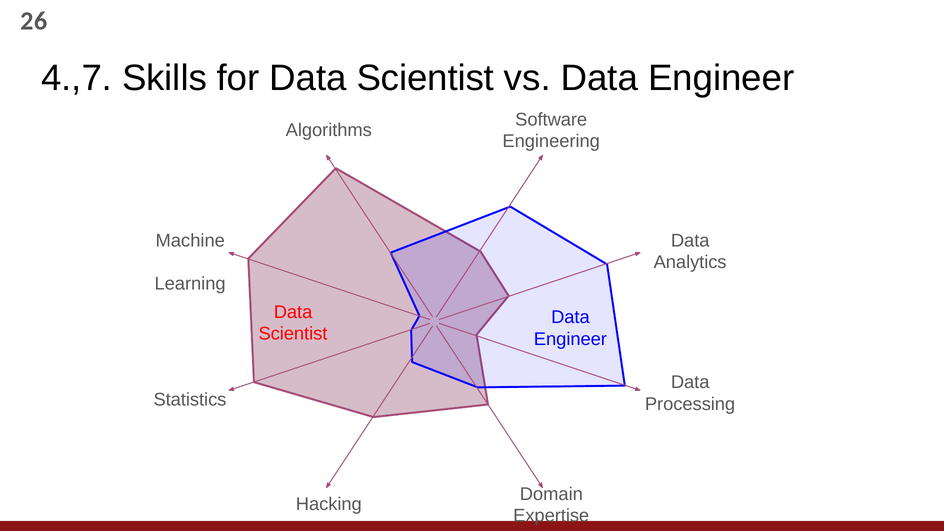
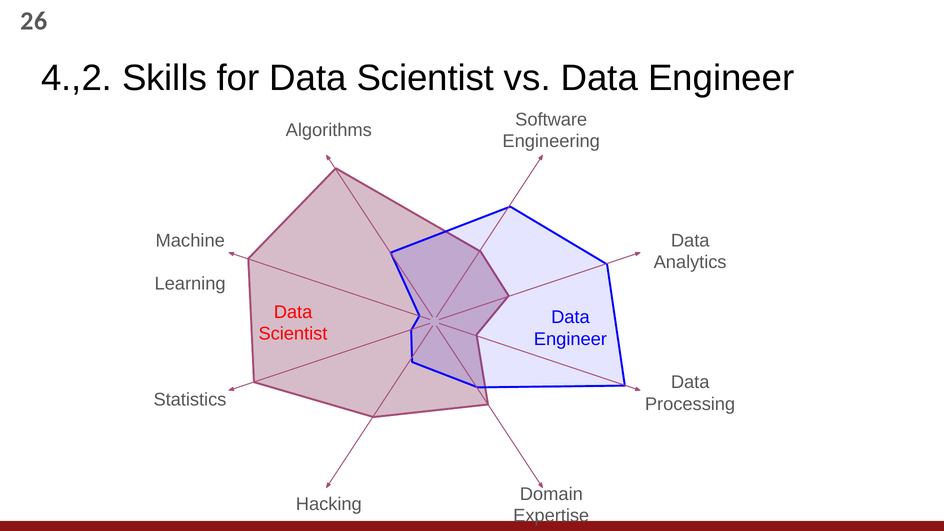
4.,7: 4.,7 -> 4.,2 (77, 78)
